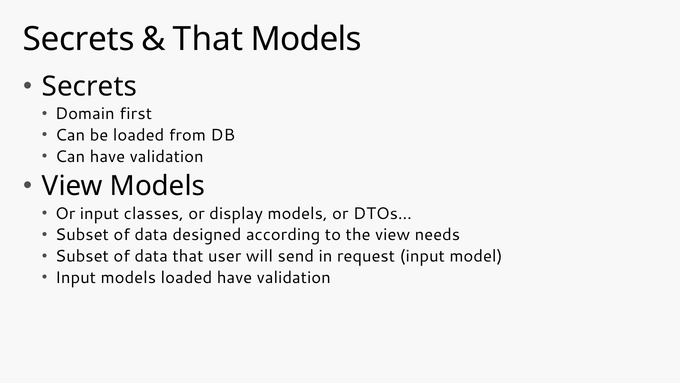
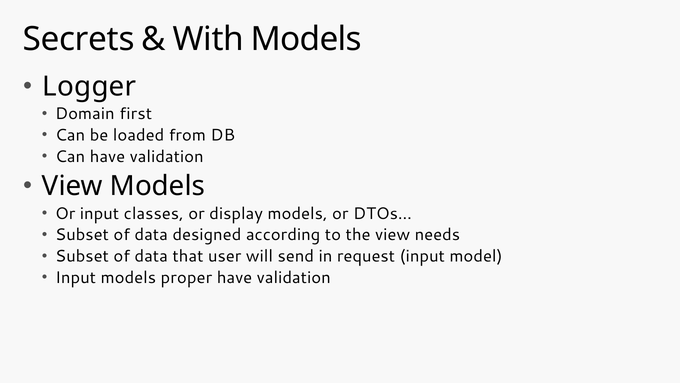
That: That -> With (208, 39)
Secrets: Secrets -> Logger (89, 86)
models loaded: loaded -> proper (186, 277)
